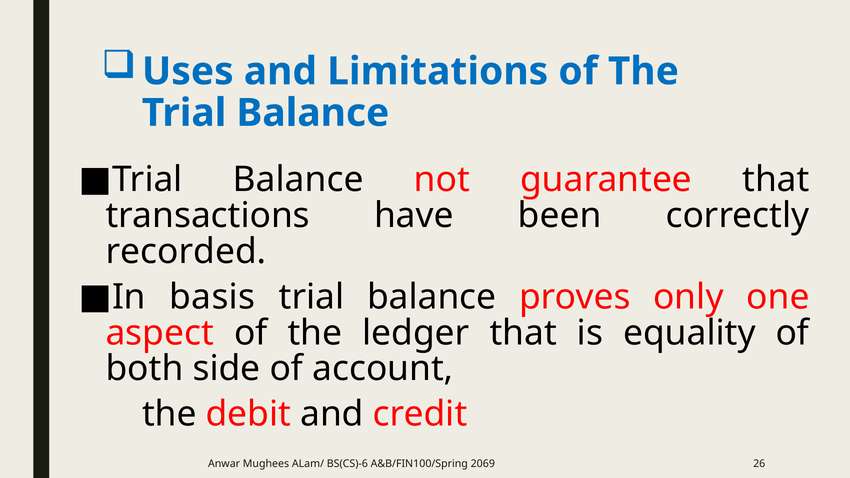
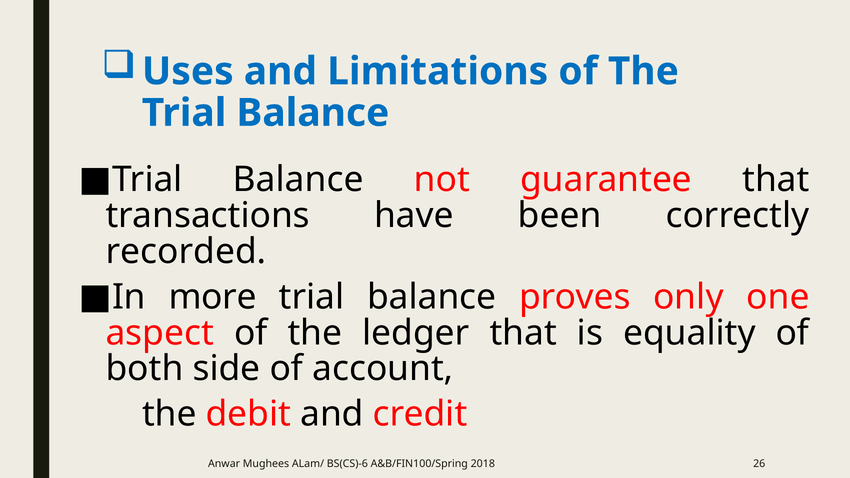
basis: basis -> more (213, 297)
2069: 2069 -> 2018 (483, 464)
